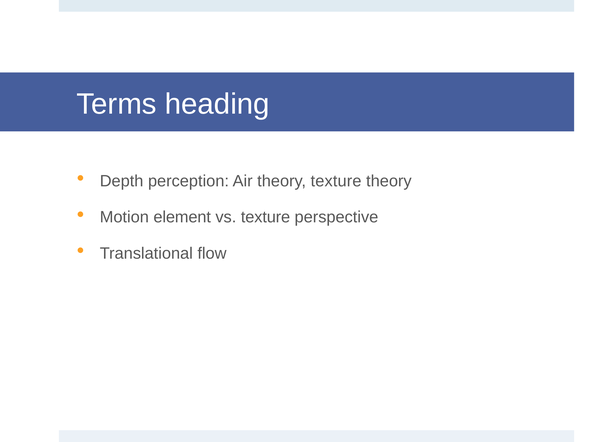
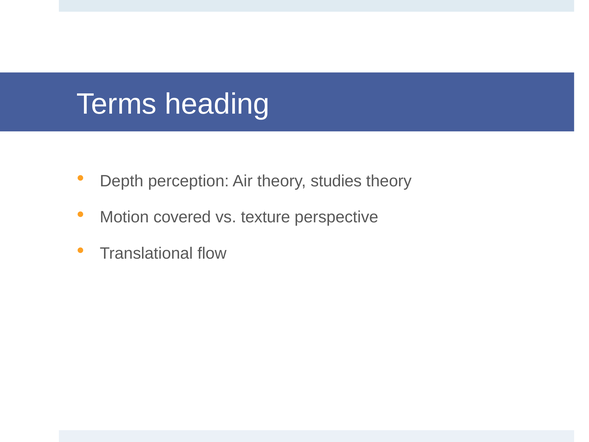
theory texture: texture -> studies (336, 181)
element: element -> covered (182, 217)
